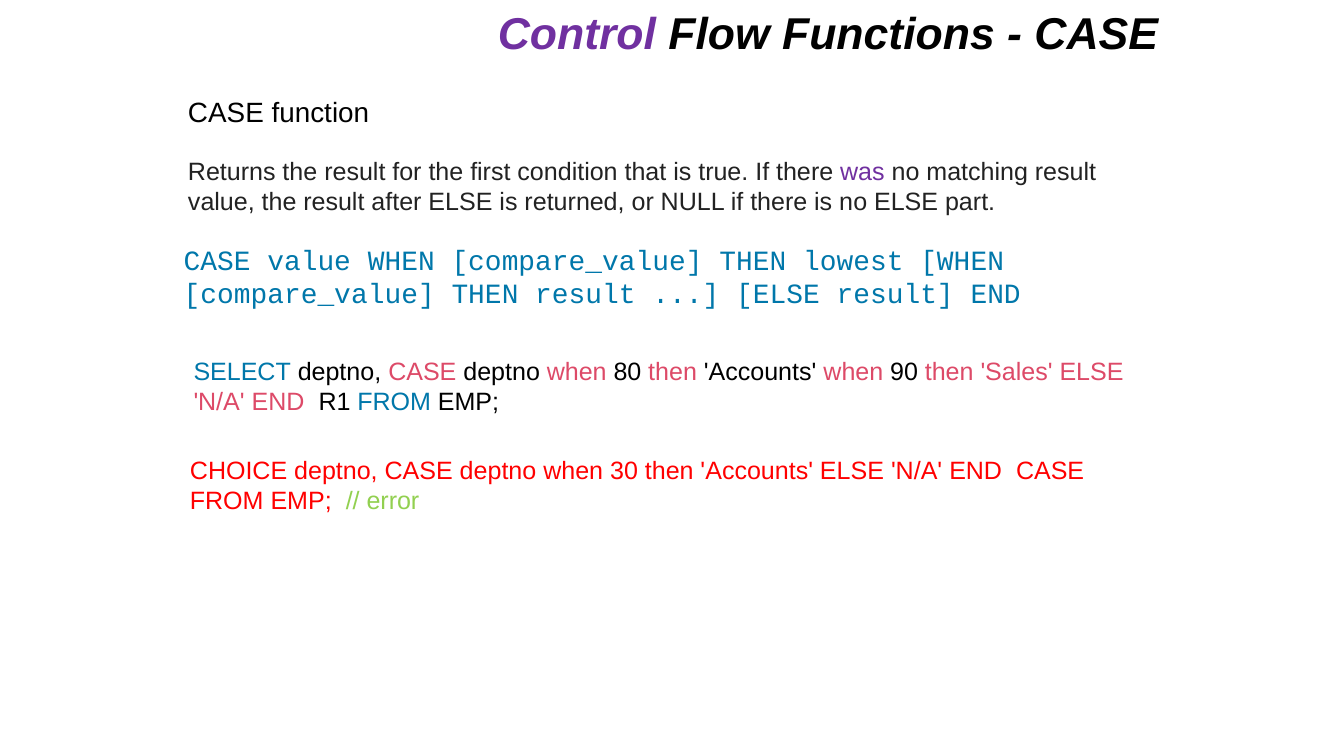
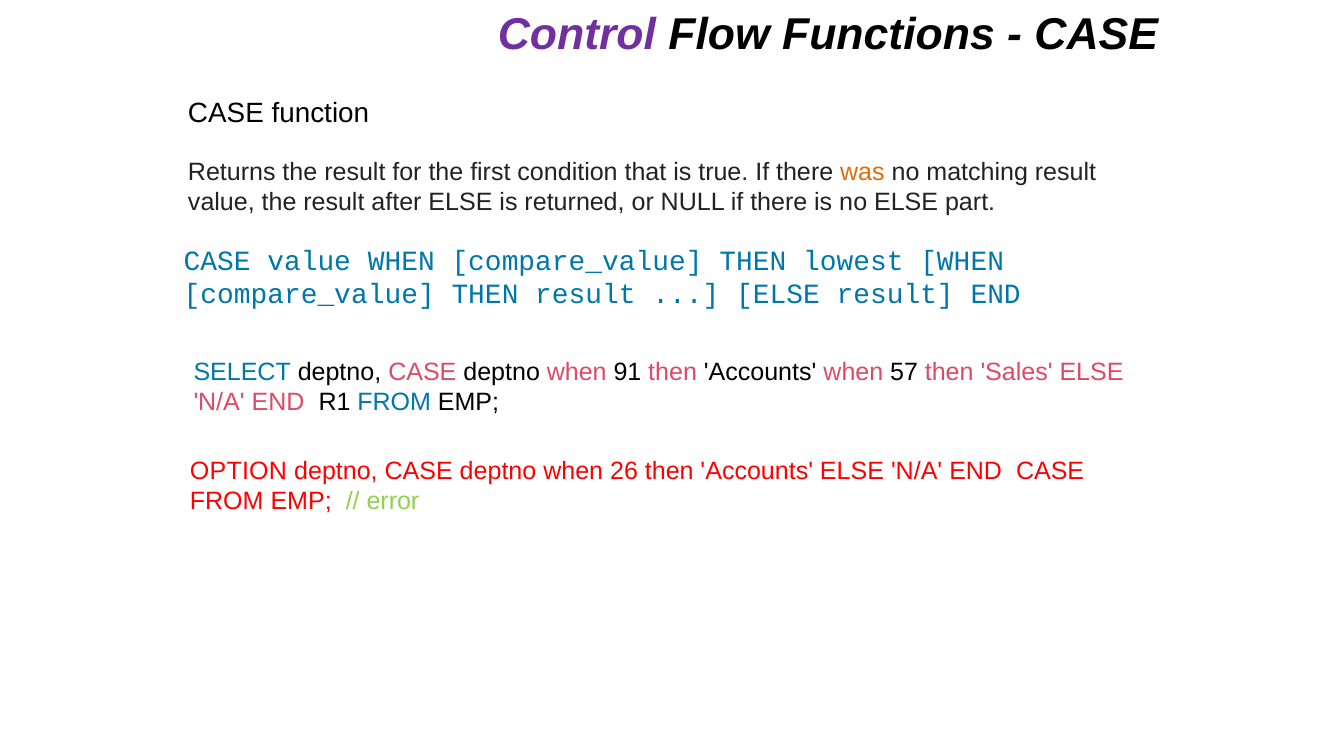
was colour: purple -> orange (862, 172)
80: 80 -> 91 (628, 372)
90: 90 -> 57 (904, 372)
CHOICE: CHOICE -> OPTION (238, 471)
30: 30 -> 26 (624, 471)
